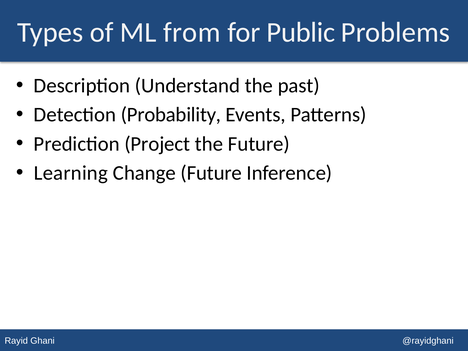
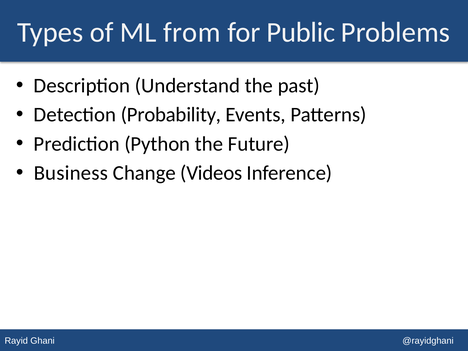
Project: Project -> Python (157, 144)
Learning: Learning -> Business (71, 173)
Change Future: Future -> Videos (211, 173)
